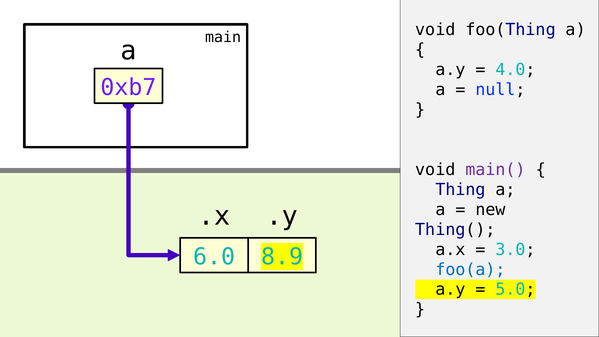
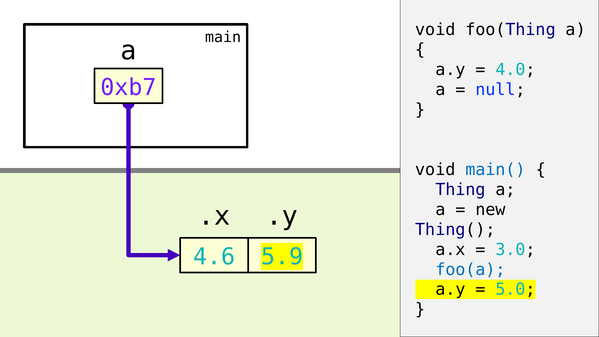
main( colour: purple -> blue (496, 170)
6.0: 6.0 -> 4.6 (214, 257)
8.9: 8.9 -> 5.9 (282, 257)
